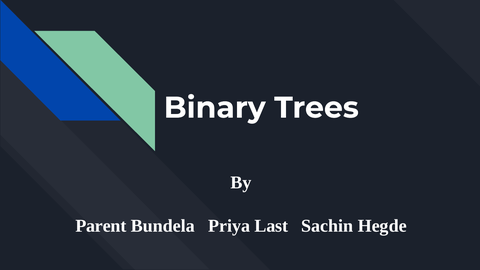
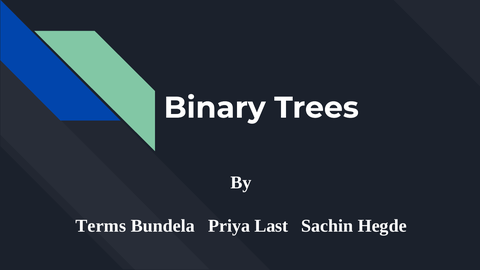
Parent: Parent -> Terms (101, 226)
